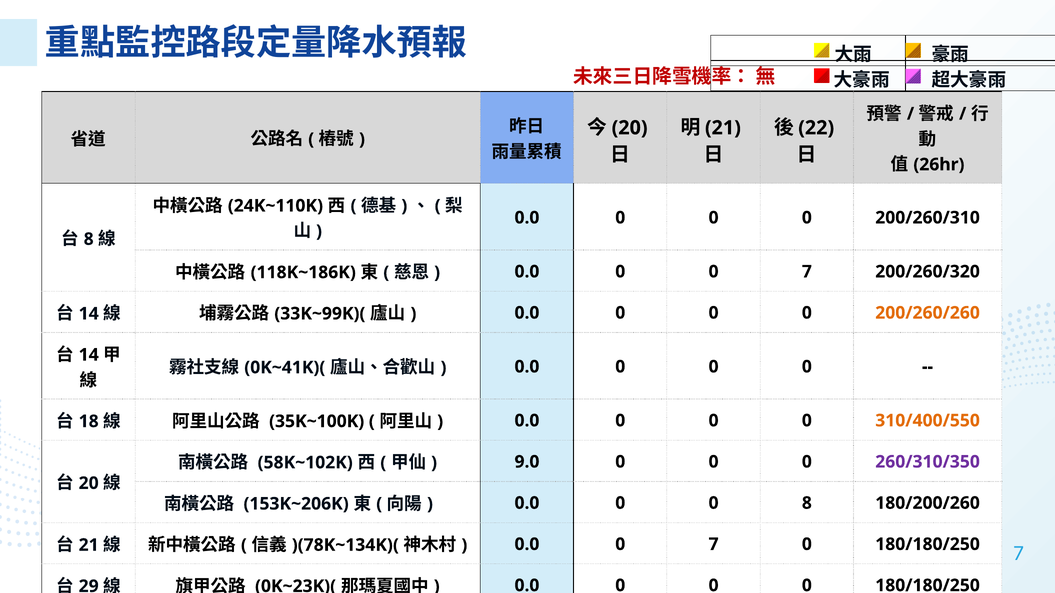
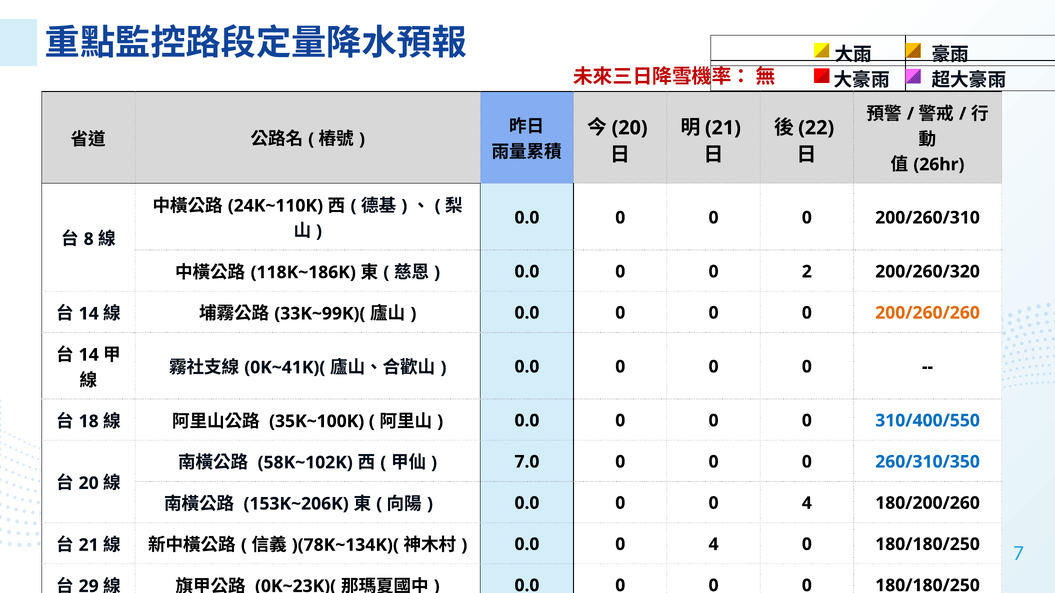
0 0 7: 7 -> 2 (807, 272)
310/400/550 colour: orange -> blue (928, 421)
9.0: 9.0 -> 7.0 (527, 462)
260/310/350 colour: purple -> blue (928, 462)
0 0 8: 8 -> 4 (807, 503)
0.0 0 7: 7 -> 4 (714, 545)
